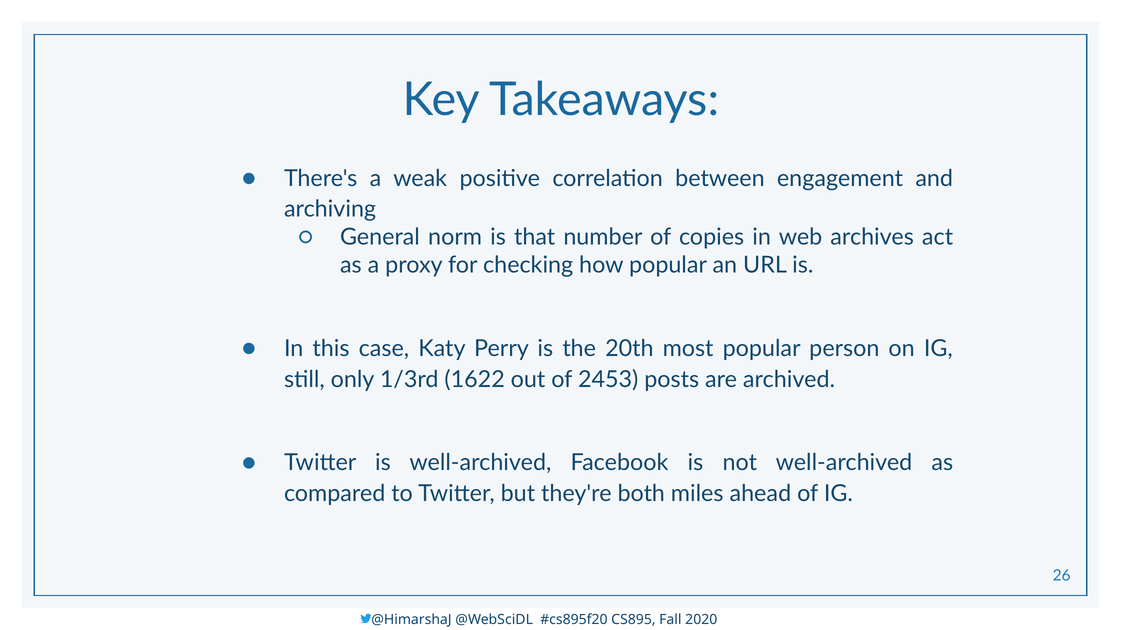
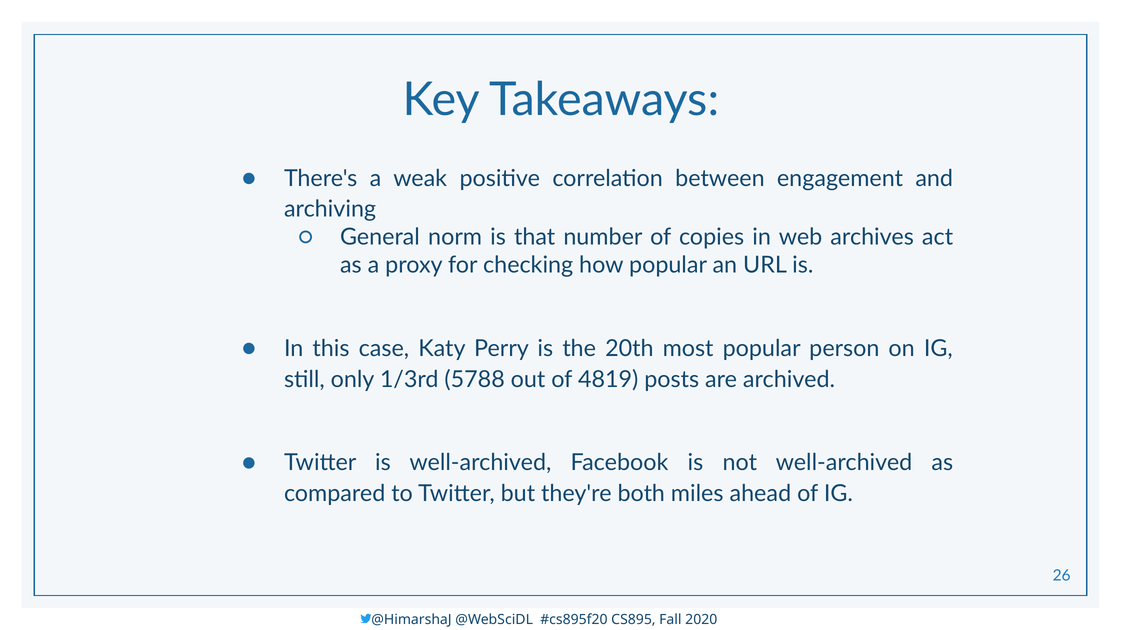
1622: 1622 -> 5788 (475, 380)
2453: 2453 -> 4819 (608, 380)
